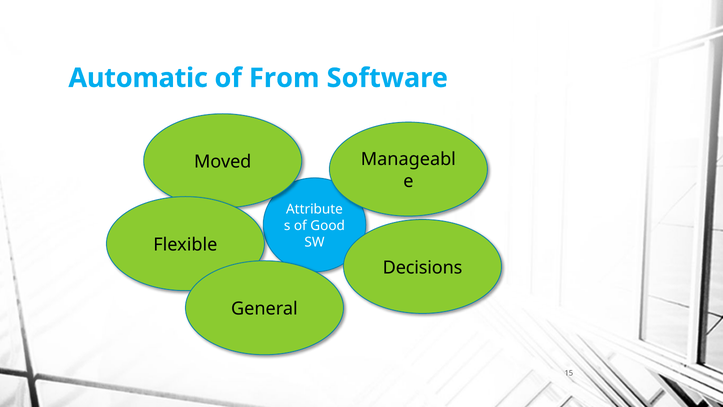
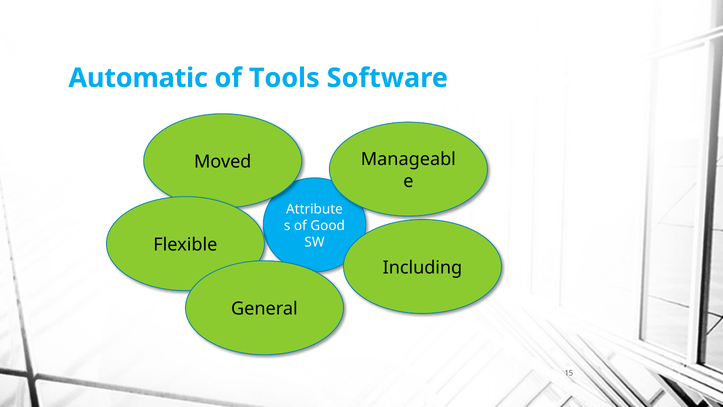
From: From -> Tools (284, 78)
Decisions: Decisions -> Including (422, 268)
